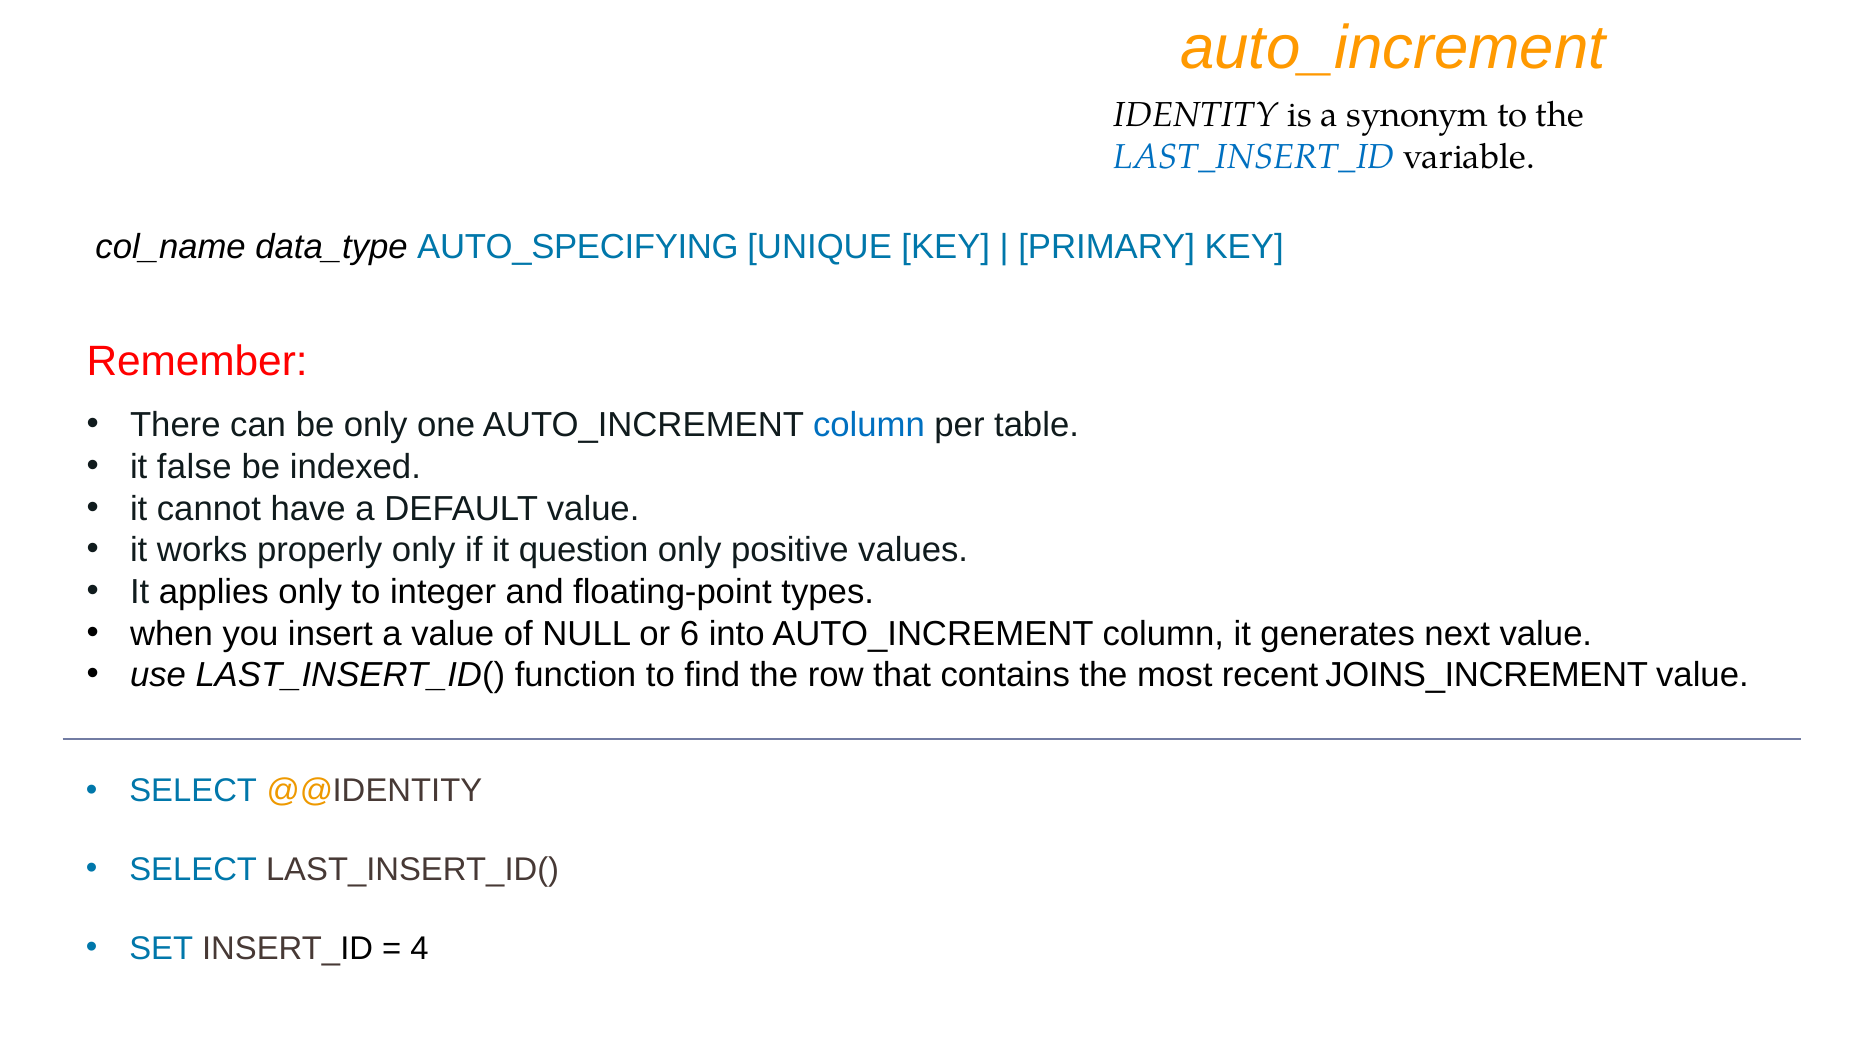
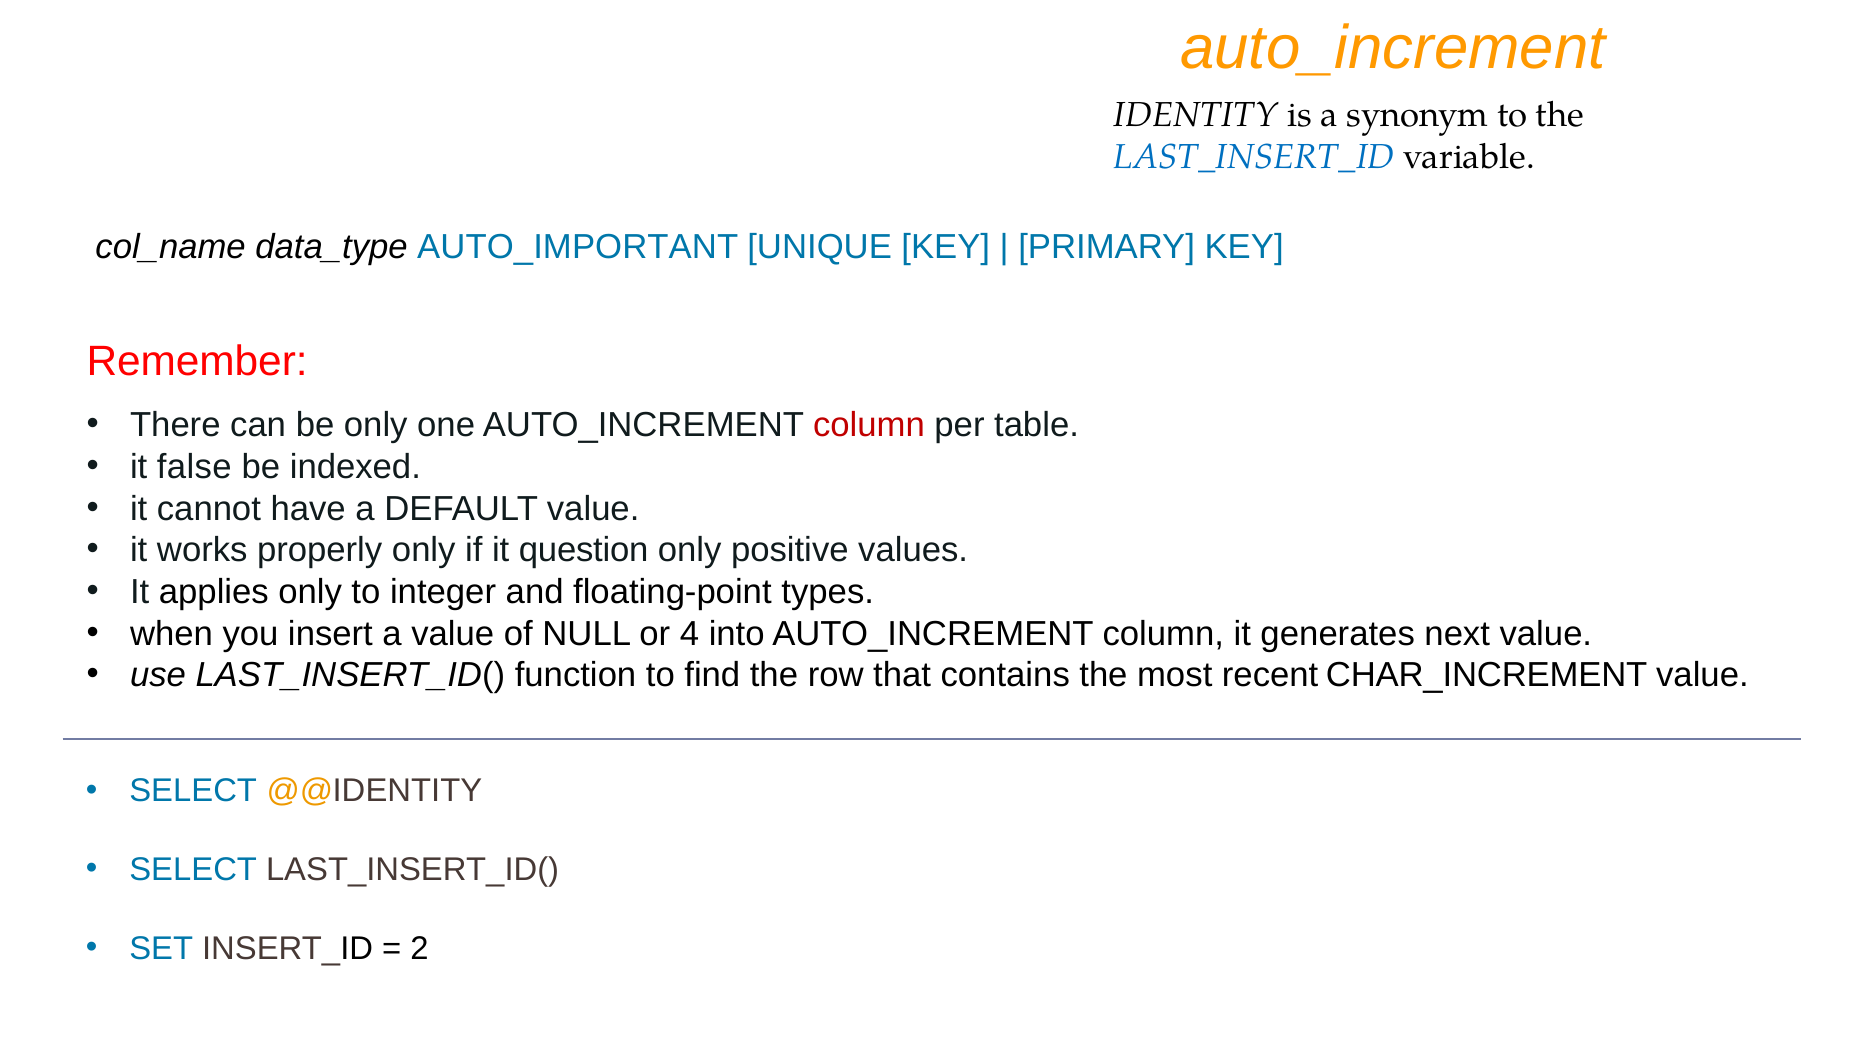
AUTO_SPECIFYING: AUTO_SPECIFYING -> AUTO_IMPORTANT (578, 247)
column colour: blue -> red (869, 425)
6: 6 -> 4 (690, 634)
JOINS_INCREMENT: JOINS_INCREMENT -> CHAR_INCREMENT (1487, 675)
4: 4 -> 2 (419, 949)
